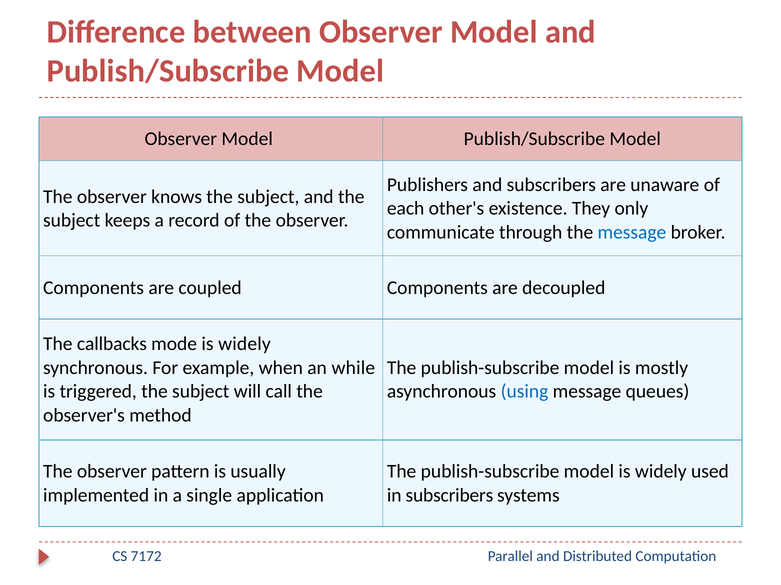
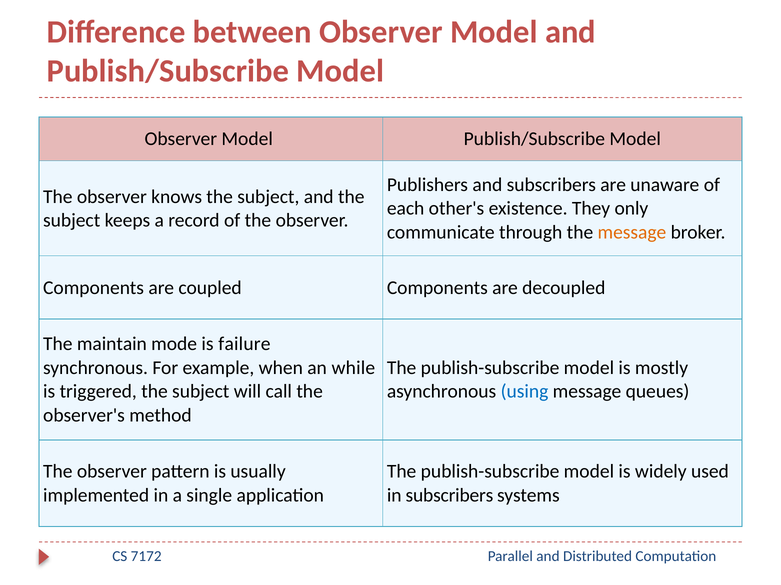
message colour: blue -> orange (632, 233)
callbacks: callbacks -> maintain (112, 344)
mode is widely: widely -> failure (244, 344)
